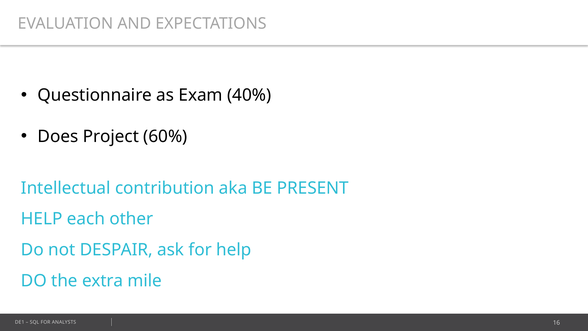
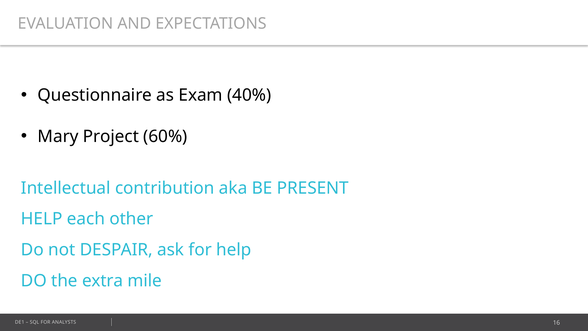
Does: Does -> Mary (58, 136)
